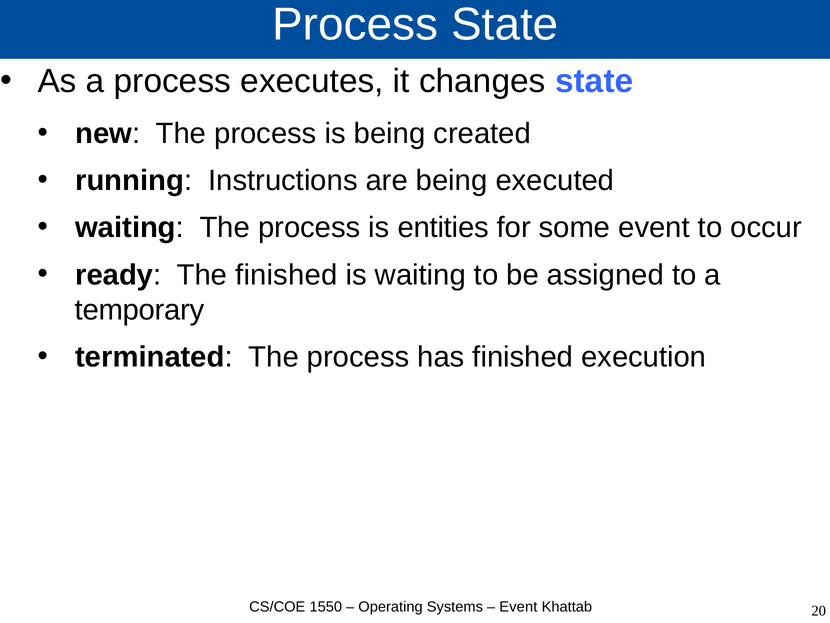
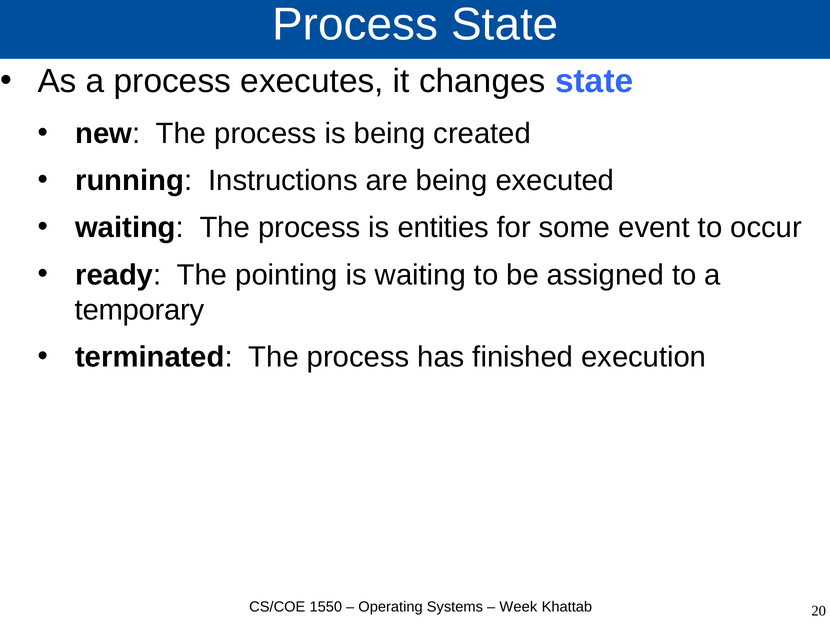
The finished: finished -> pointing (287, 275)
Event: Event -> Week (518, 606)
